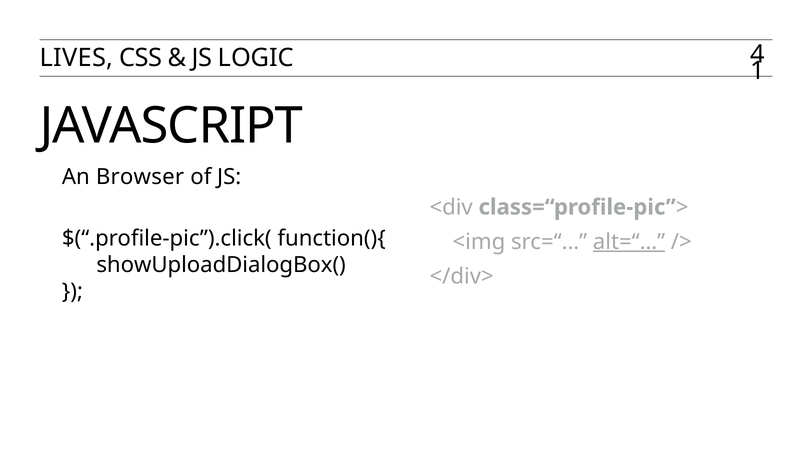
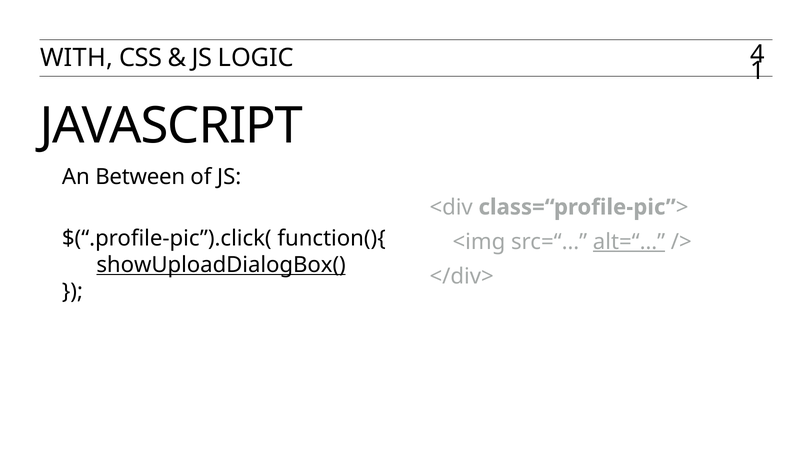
LIVES: LIVES -> WITH (77, 58)
Browser: Browser -> Between (140, 177)
showUploadDialogBox( underline: none -> present (221, 265)
